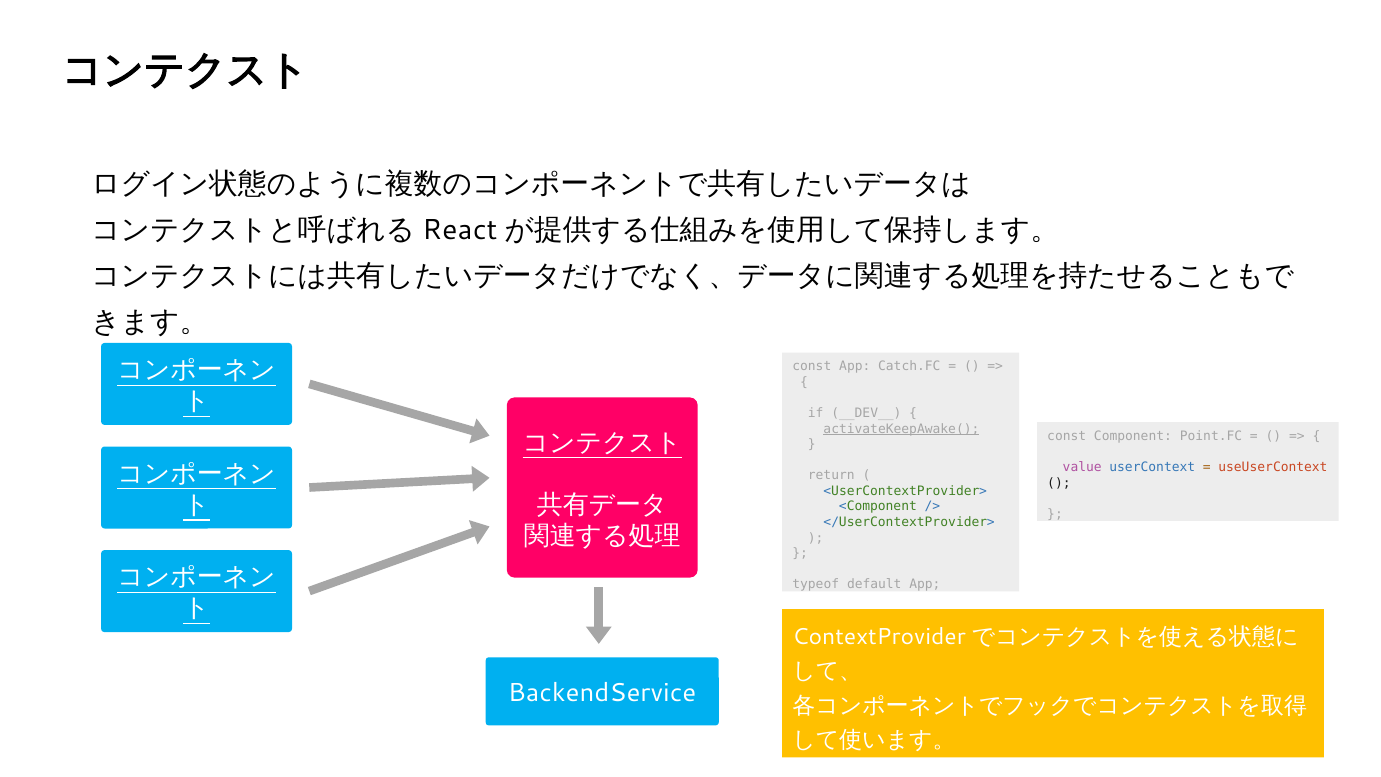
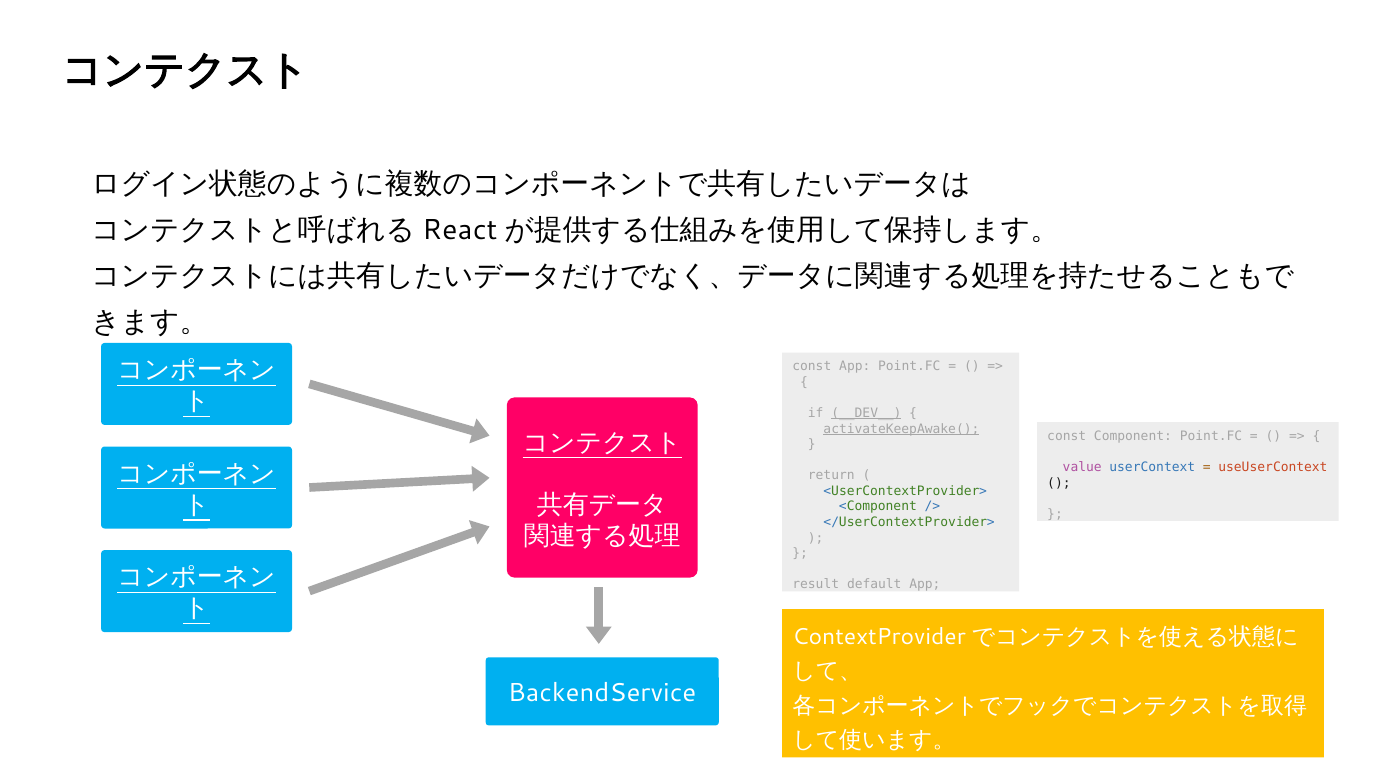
App Catch.FC: Catch.FC -> Point.FC (909, 366)
__DEV__ underline: none -> present (866, 413)
typeof: typeof -> result (816, 584)
